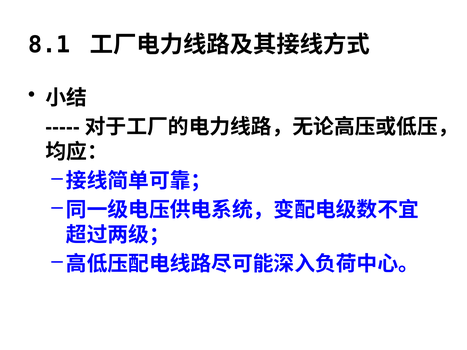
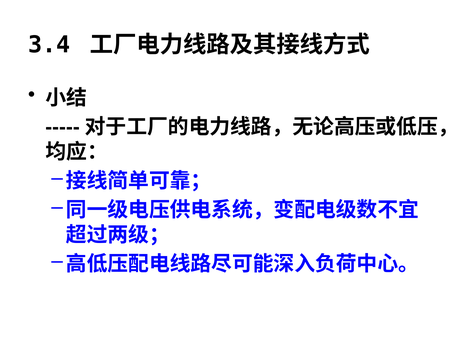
8.1: 8.1 -> 3.4 (49, 45)
